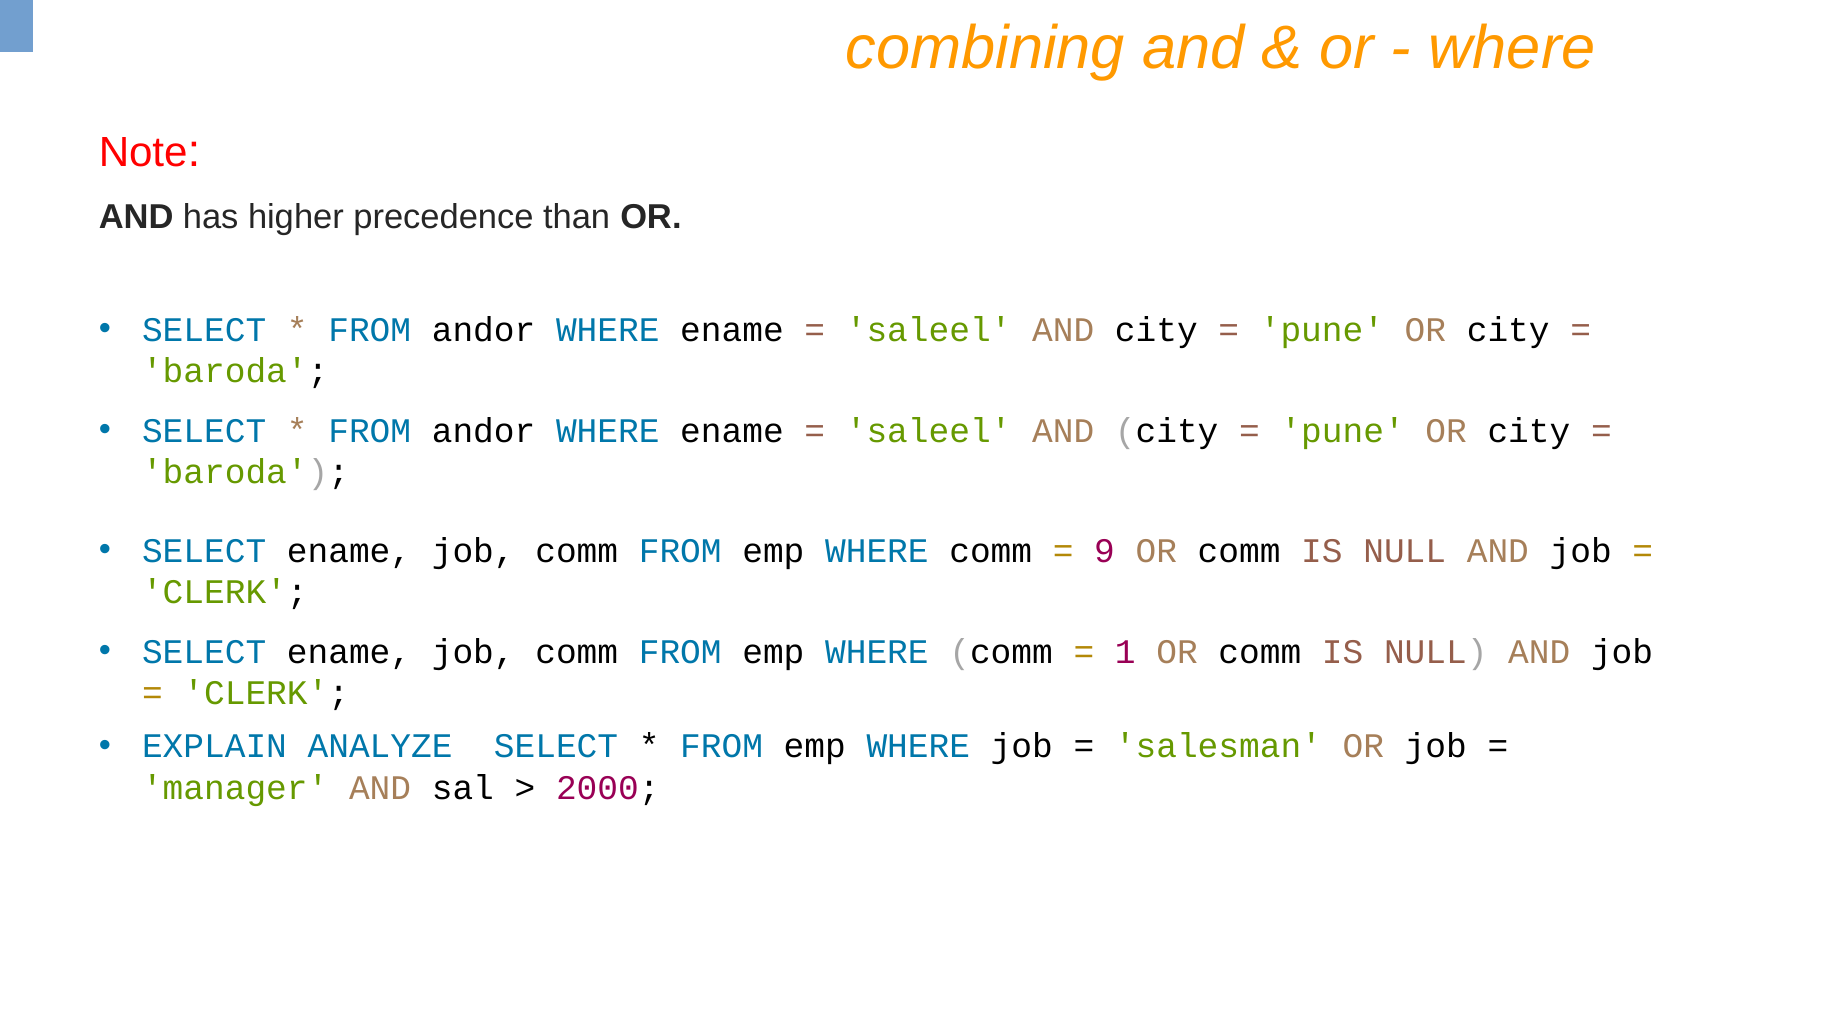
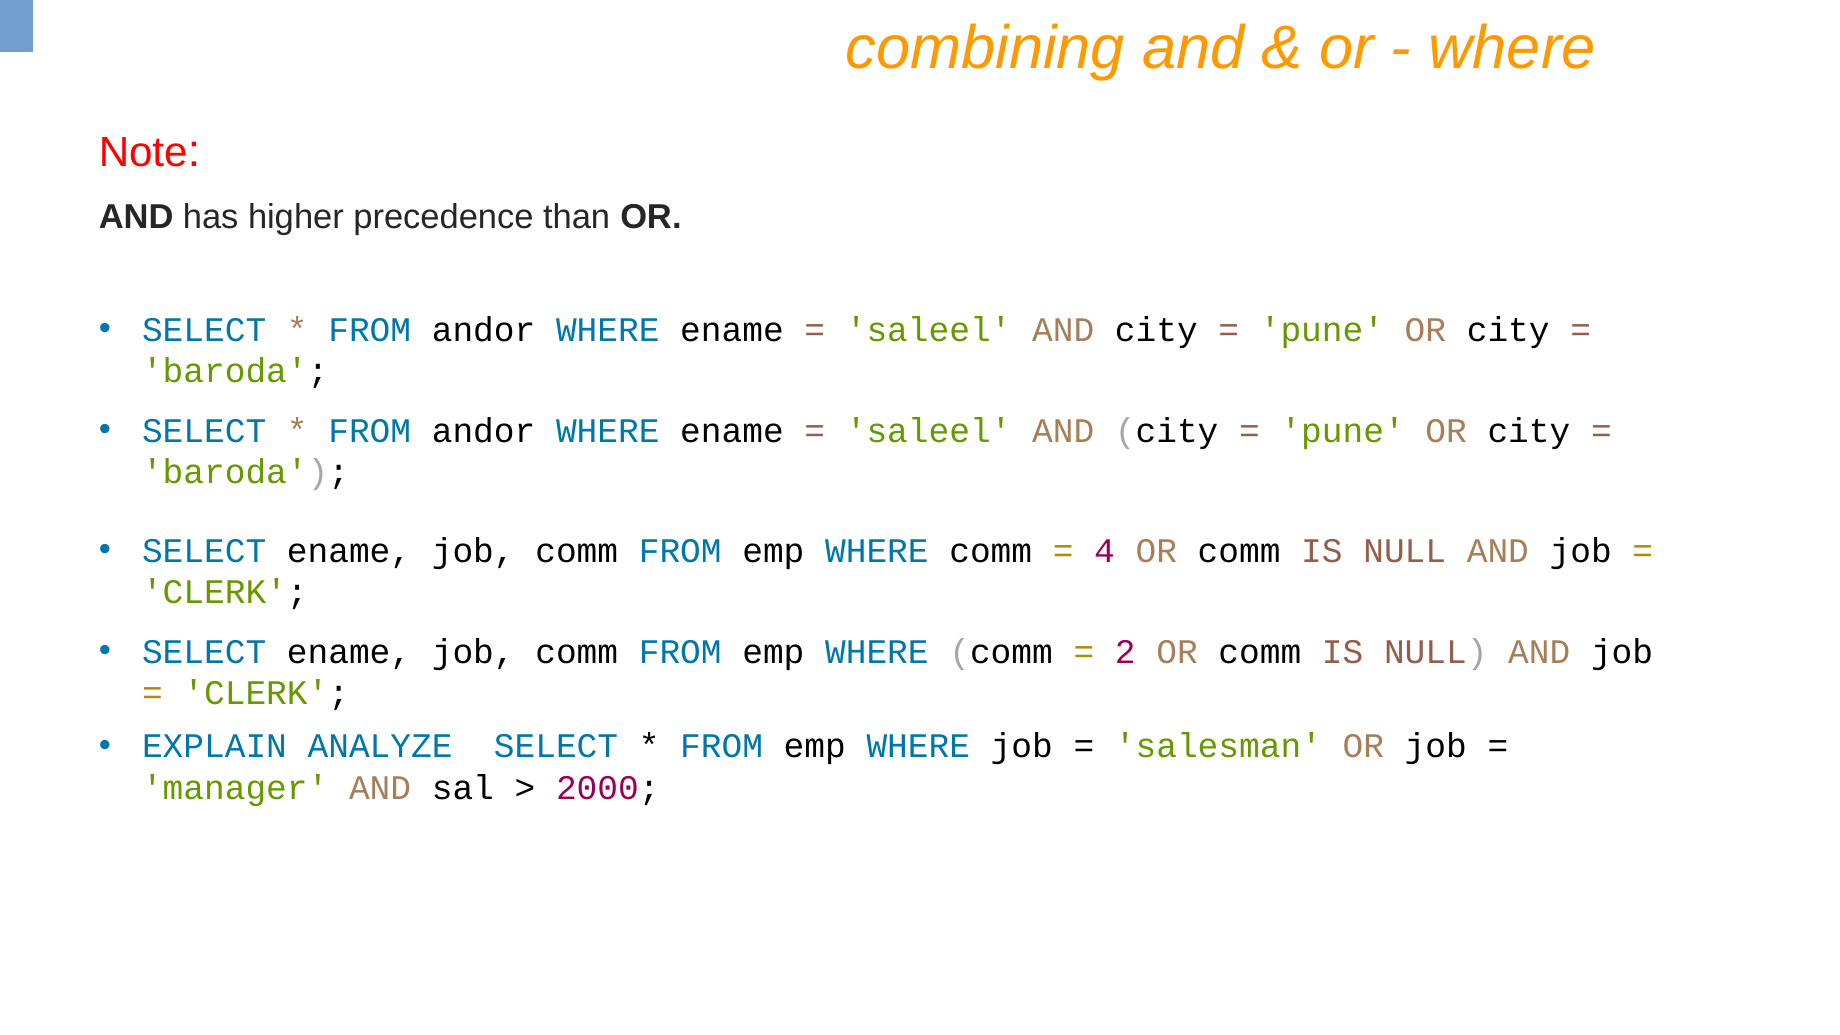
9: 9 -> 4 (1105, 551)
1: 1 -> 2 (1125, 652)
